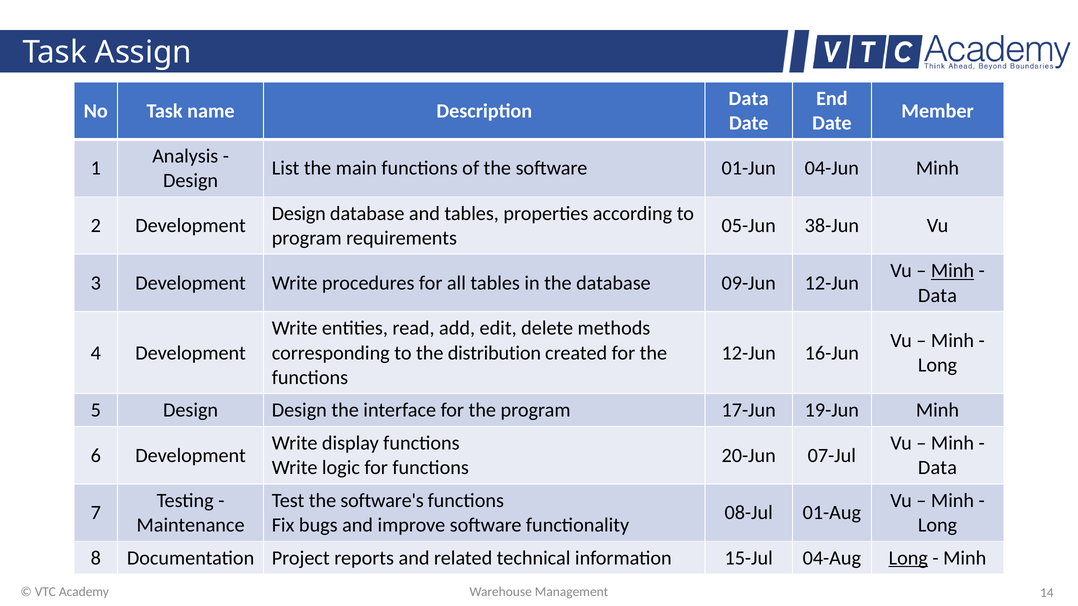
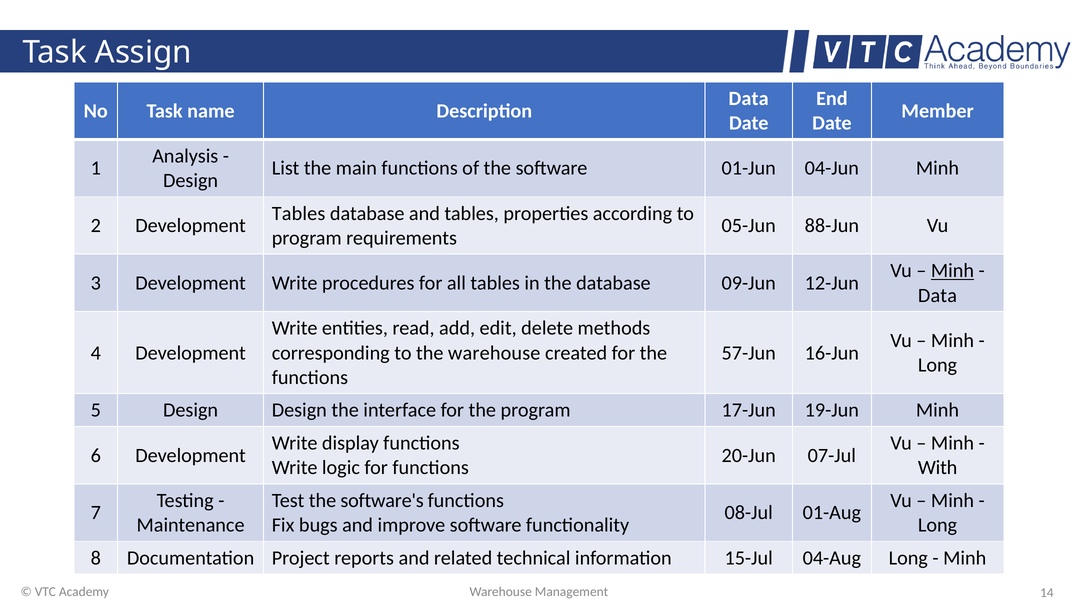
Design: Design -> Tables (299, 214)
38-Jun: 38-Jun -> 88-Jun (832, 226)
the distribution: distribution -> warehouse (494, 353)
12-Jun: 12-Jun -> 57-Jun (749, 353)
Data: Data -> With (938, 468)
Long underline: present -> none (908, 558)
